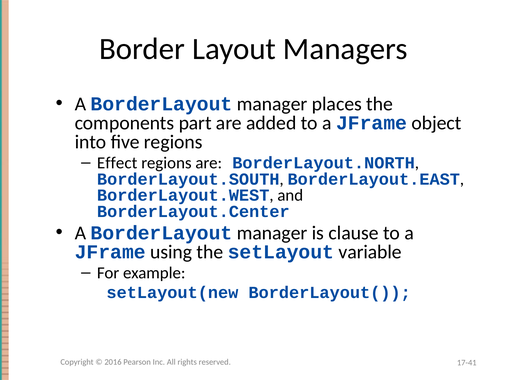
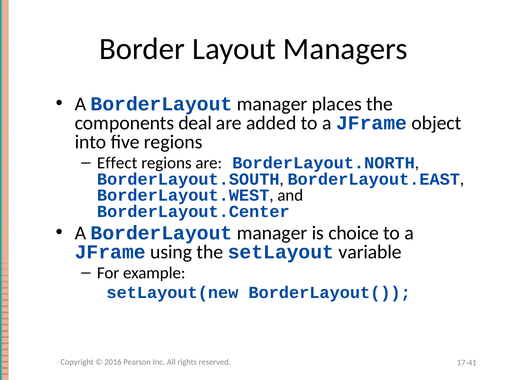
part: part -> deal (195, 123)
clause: clause -> choice (354, 233)
